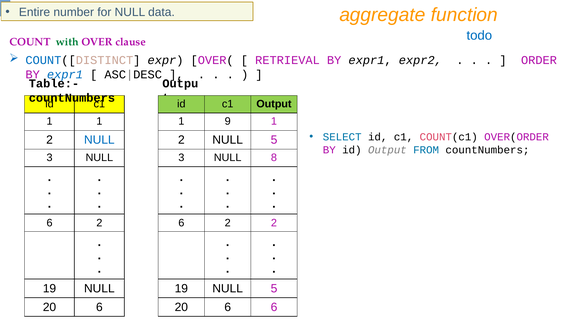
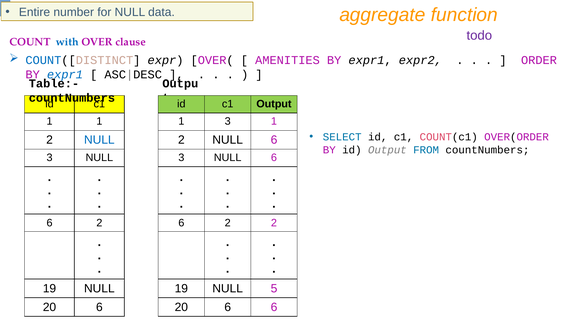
todo colour: blue -> purple (479, 35)
with colour: green -> blue (67, 42)
RETRIEVAL: RETRIEVAL -> AMENITIES (288, 60)
1 9: 9 -> 3 (228, 121)
2 NULL 5: 5 -> 6 (274, 140)
3 NULL 8: 8 -> 6 (274, 157)
